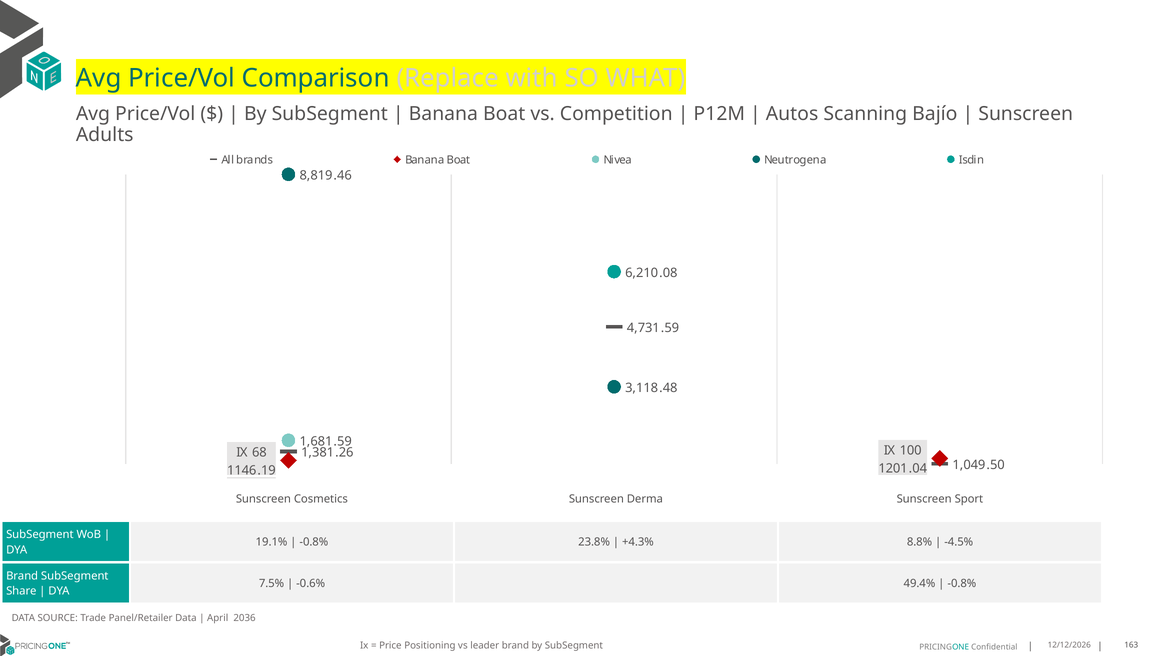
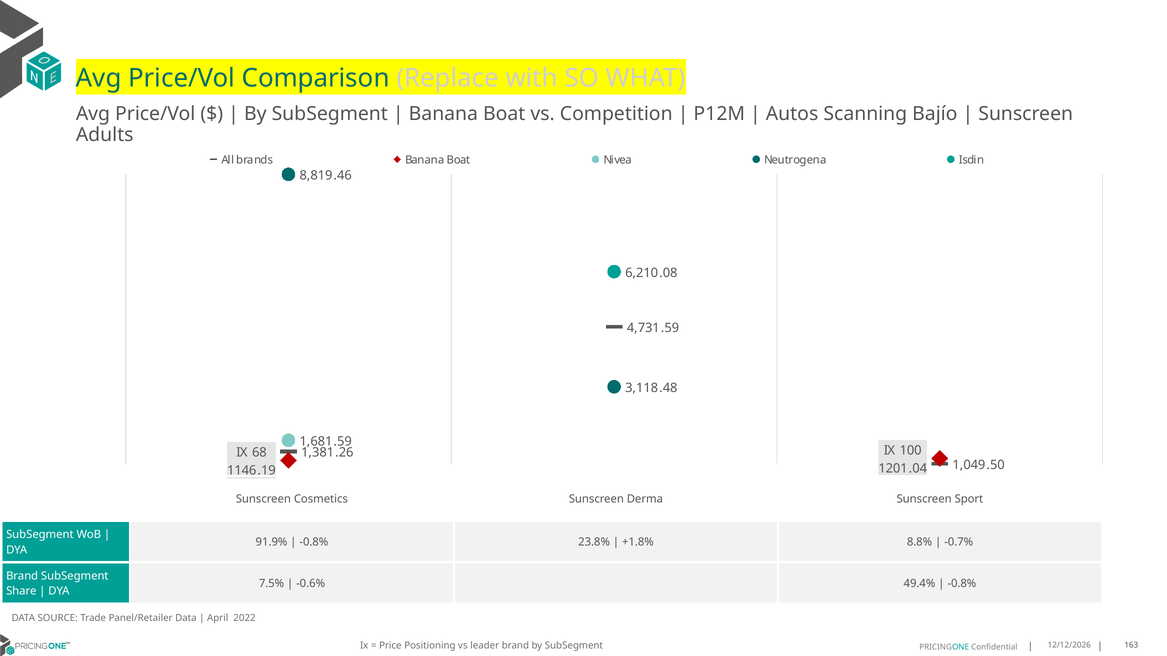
19.1%: 19.1% -> 91.9% (272, 543)
+4.3%: +4.3% -> +1.8% (638, 543)
-4.5%: -4.5% -> -0.7% (959, 543)
2036: 2036 -> 2022 (245, 618)
